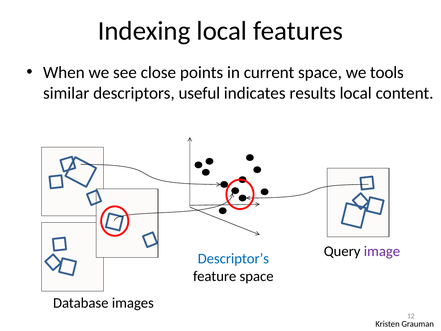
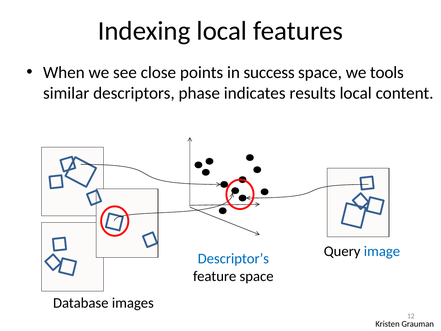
current: current -> success (269, 73)
useful: useful -> phase (199, 93)
image colour: purple -> blue (382, 251)
